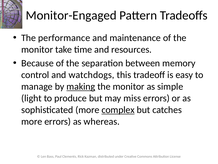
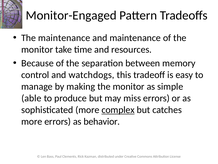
The performance: performance -> maintenance (64, 38)
making underline: present -> none (81, 86)
light: light -> able (31, 98)
whereas: whereas -> behavior (102, 121)
